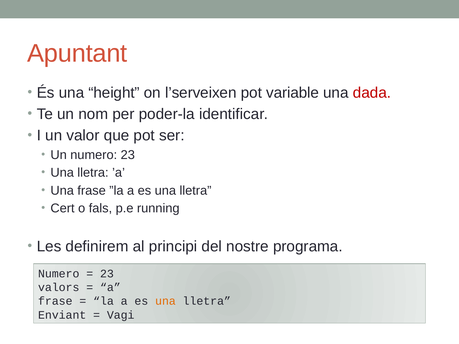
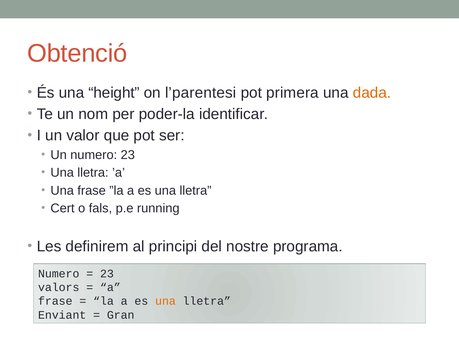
Apuntant: Apuntant -> Obtenció (77, 53)
l’serveixen: l’serveixen -> l’parentesi (201, 93)
variable: variable -> primera (292, 93)
dada colour: red -> orange (372, 93)
Vagi: Vagi -> Gran (121, 315)
